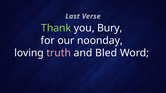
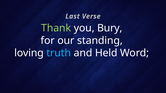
noonday: noonday -> standing (100, 41)
truth colour: pink -> light blue (59, 53)
Bled: Bled -> Held (106, 53)
